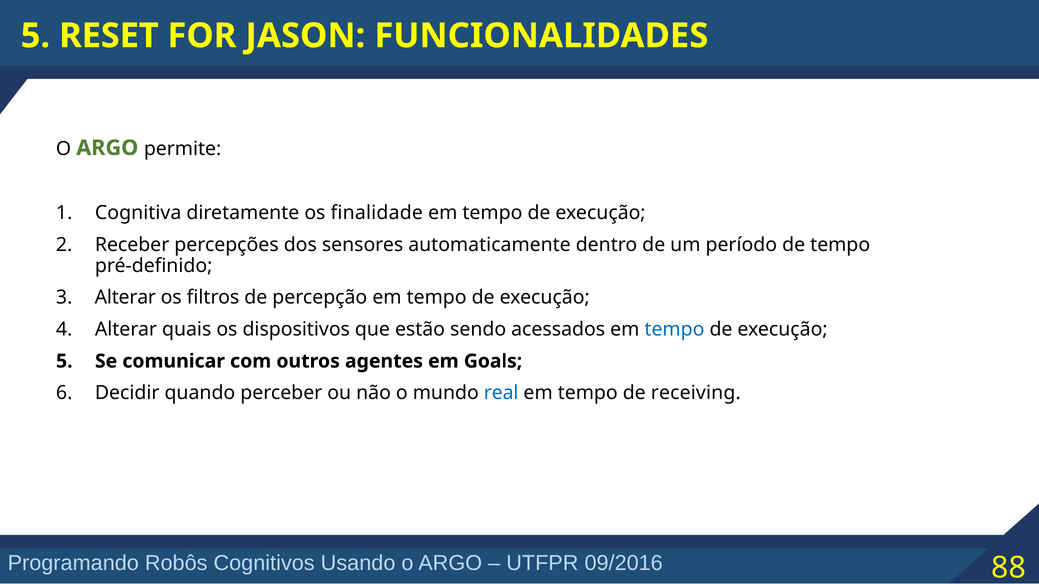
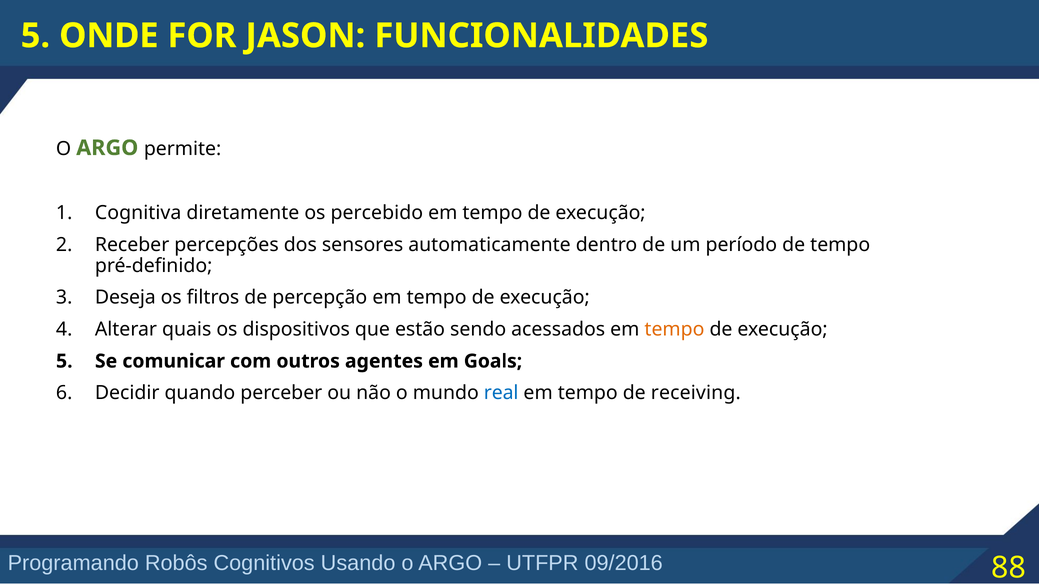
RESET: RESET -> ONDE (109, 36)
finalidade: finalidade -> percebido (377, 213)
Alterar: Alterar -> Deseja (125, 298)
tempo colour: blue -> orange (674, 330)
